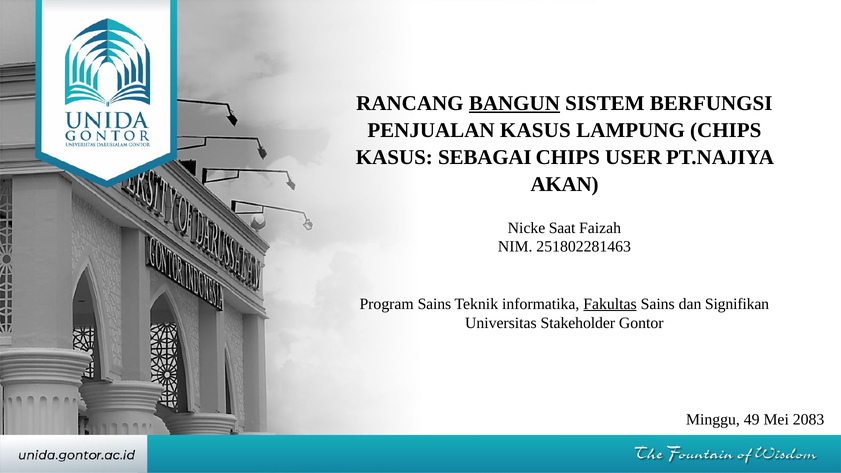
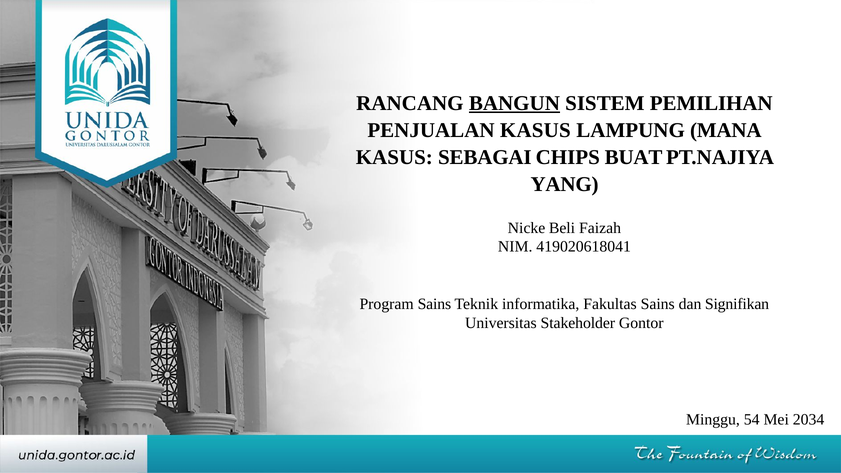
BERFUNGSI: BERFUNGSI -> PEMILIHAN (711, 103)
LAMPUNG CHIPS: CHIPS -> MANA (726, 130)
USER: USER -> BUAT (634, 157)
AKAN: AKAN -> YANG (565, 184)
Saat: Saat -> Beli (562, 228)
251802281463: 251802281463 -> 419020618041 (584, 247)
Fakultas underline: present -> none (610, 304)
49: 49 -> 54 (752, 419)
2083: 2083 -> 2034 (809, 419)
